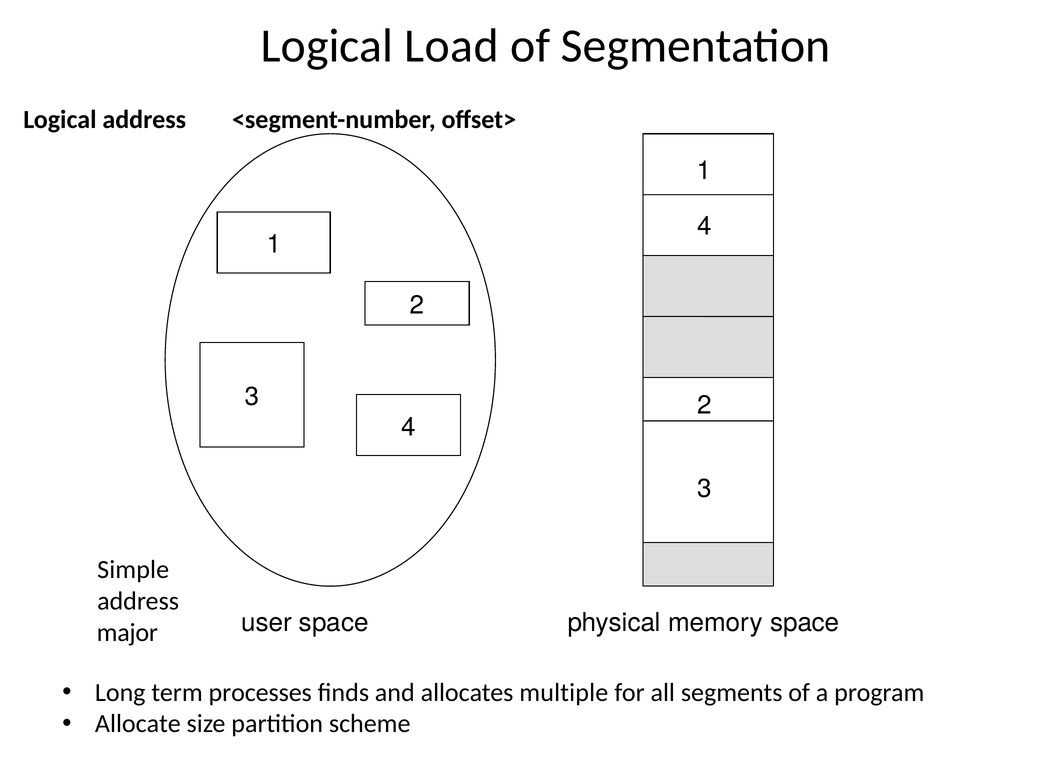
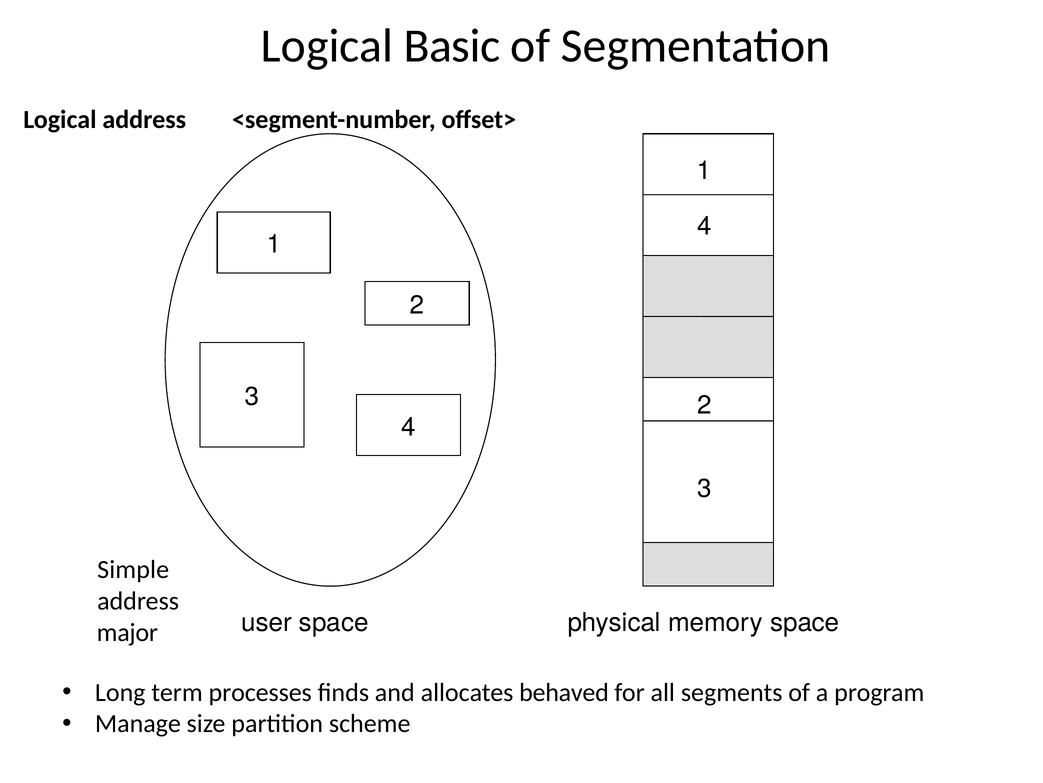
Load: Load -> Basic (452, 46)
multiple: multiple -> behaved (564, 692)
Allocate: Allocate -> Manage (138, 723)
